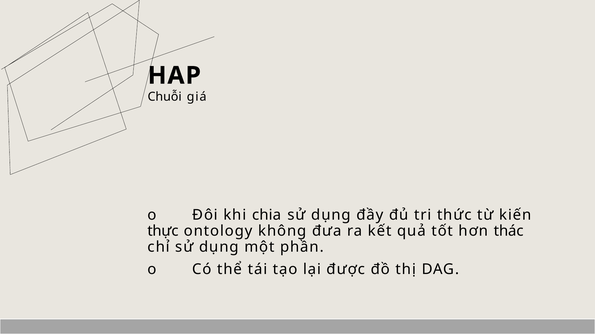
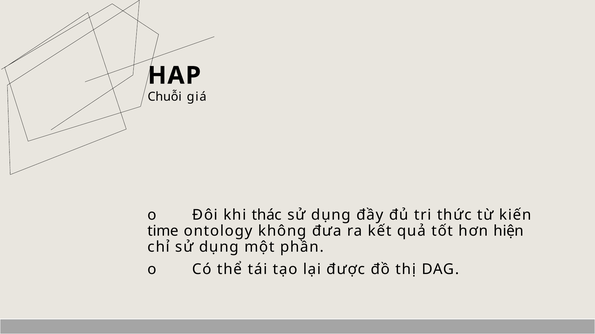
chia: chia -> thác (267, 215)
thực: thực -> time (163, 231)
thác: thác -> hiện (509, 231)
